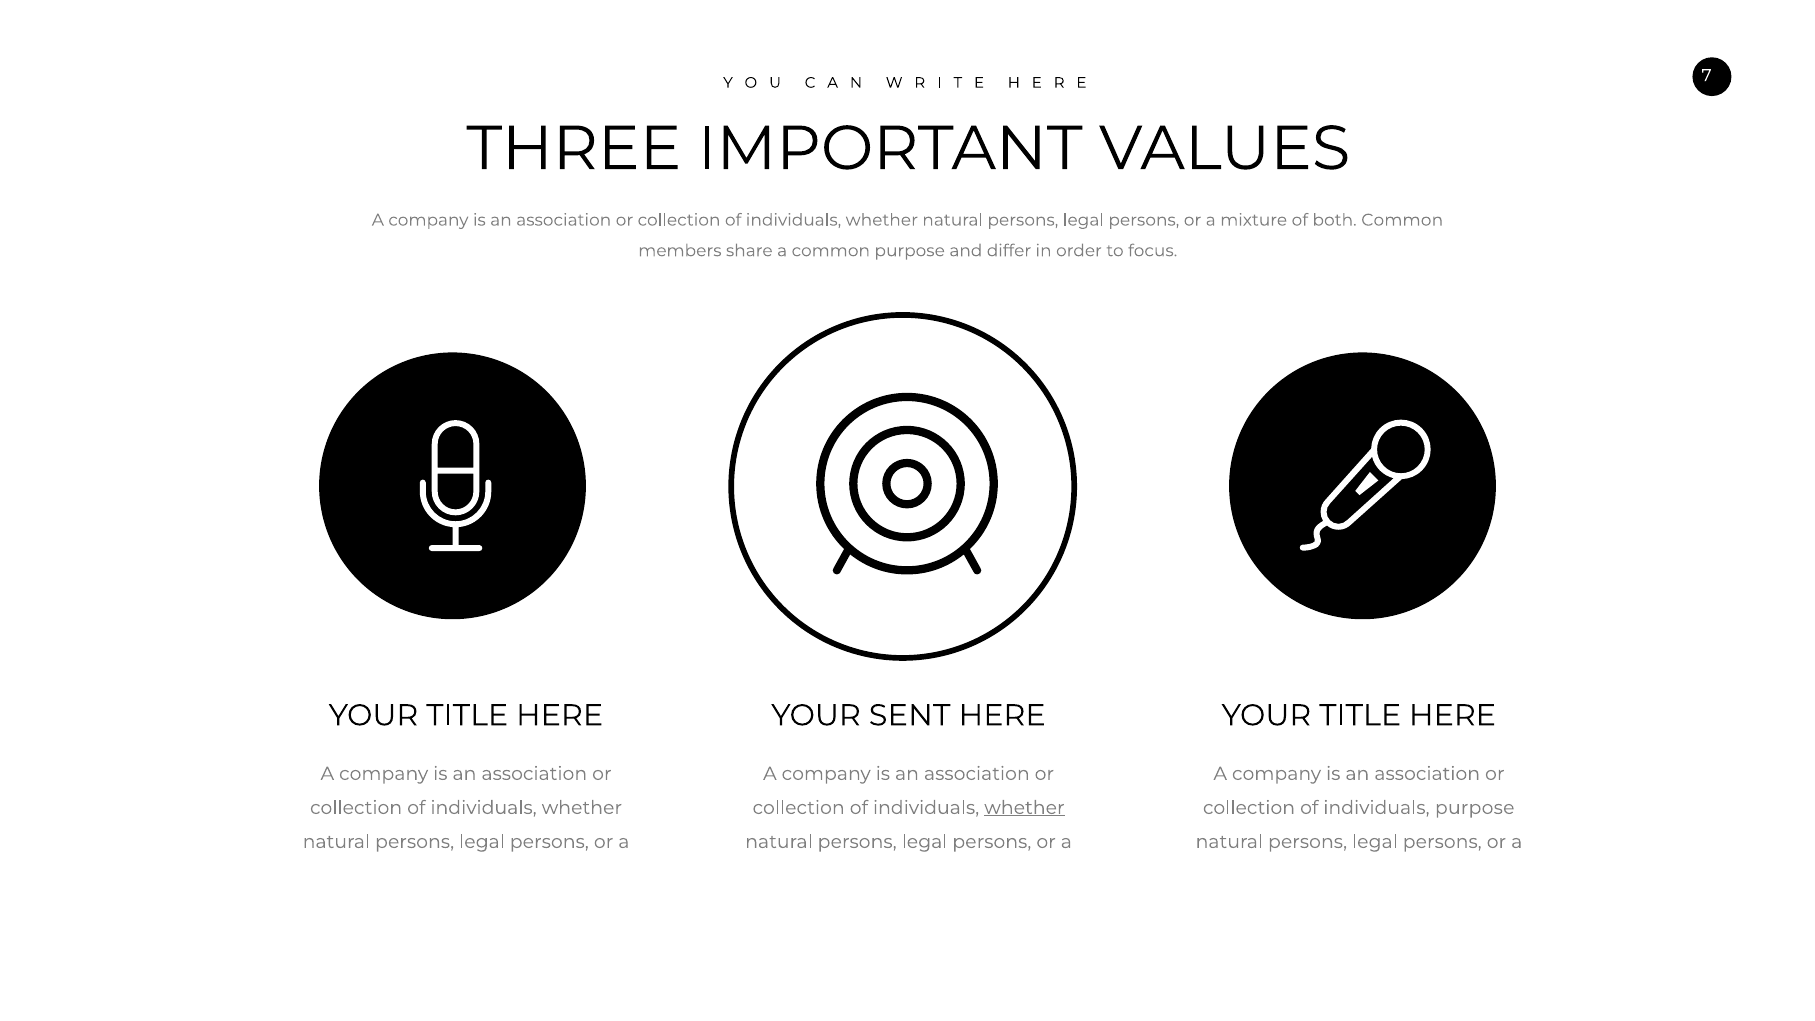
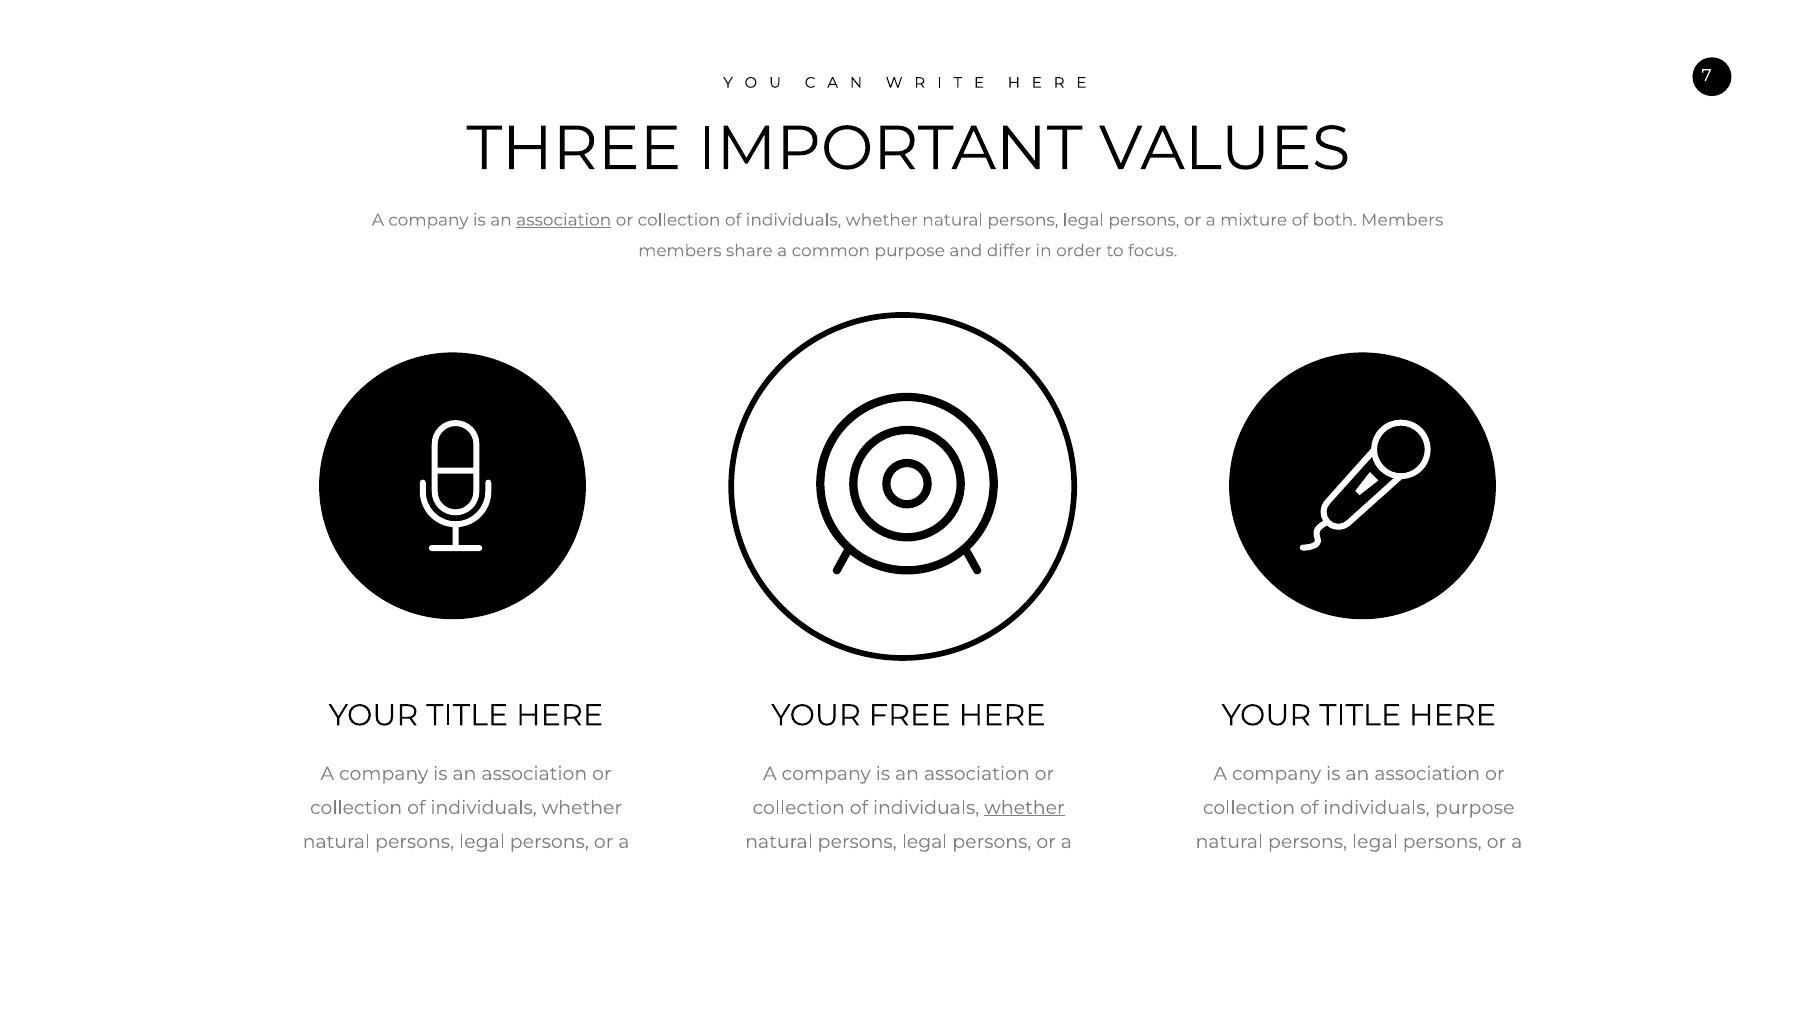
association underline: none -> present (564, 220)
both Common: Common -> Members (1402, 220)
SENT: SENT -> FREE (910, 716)
